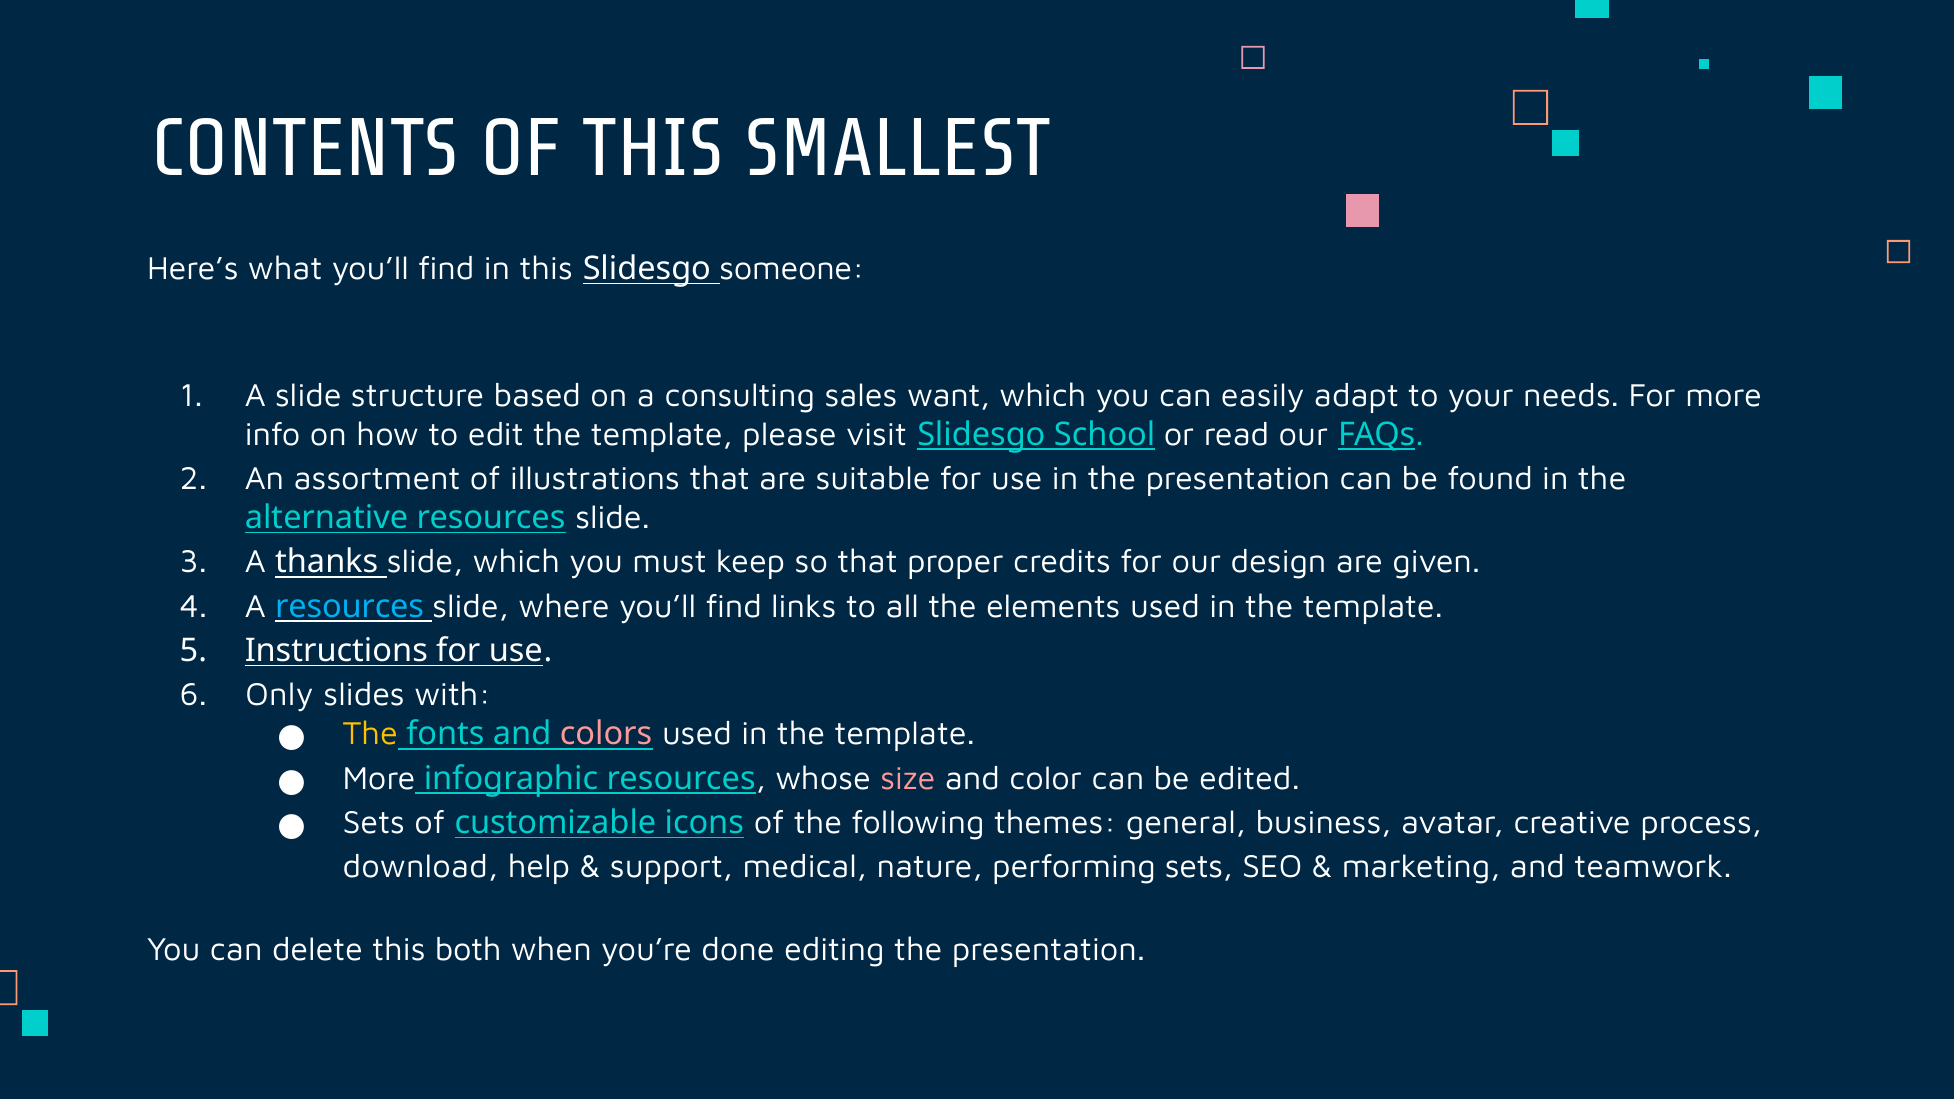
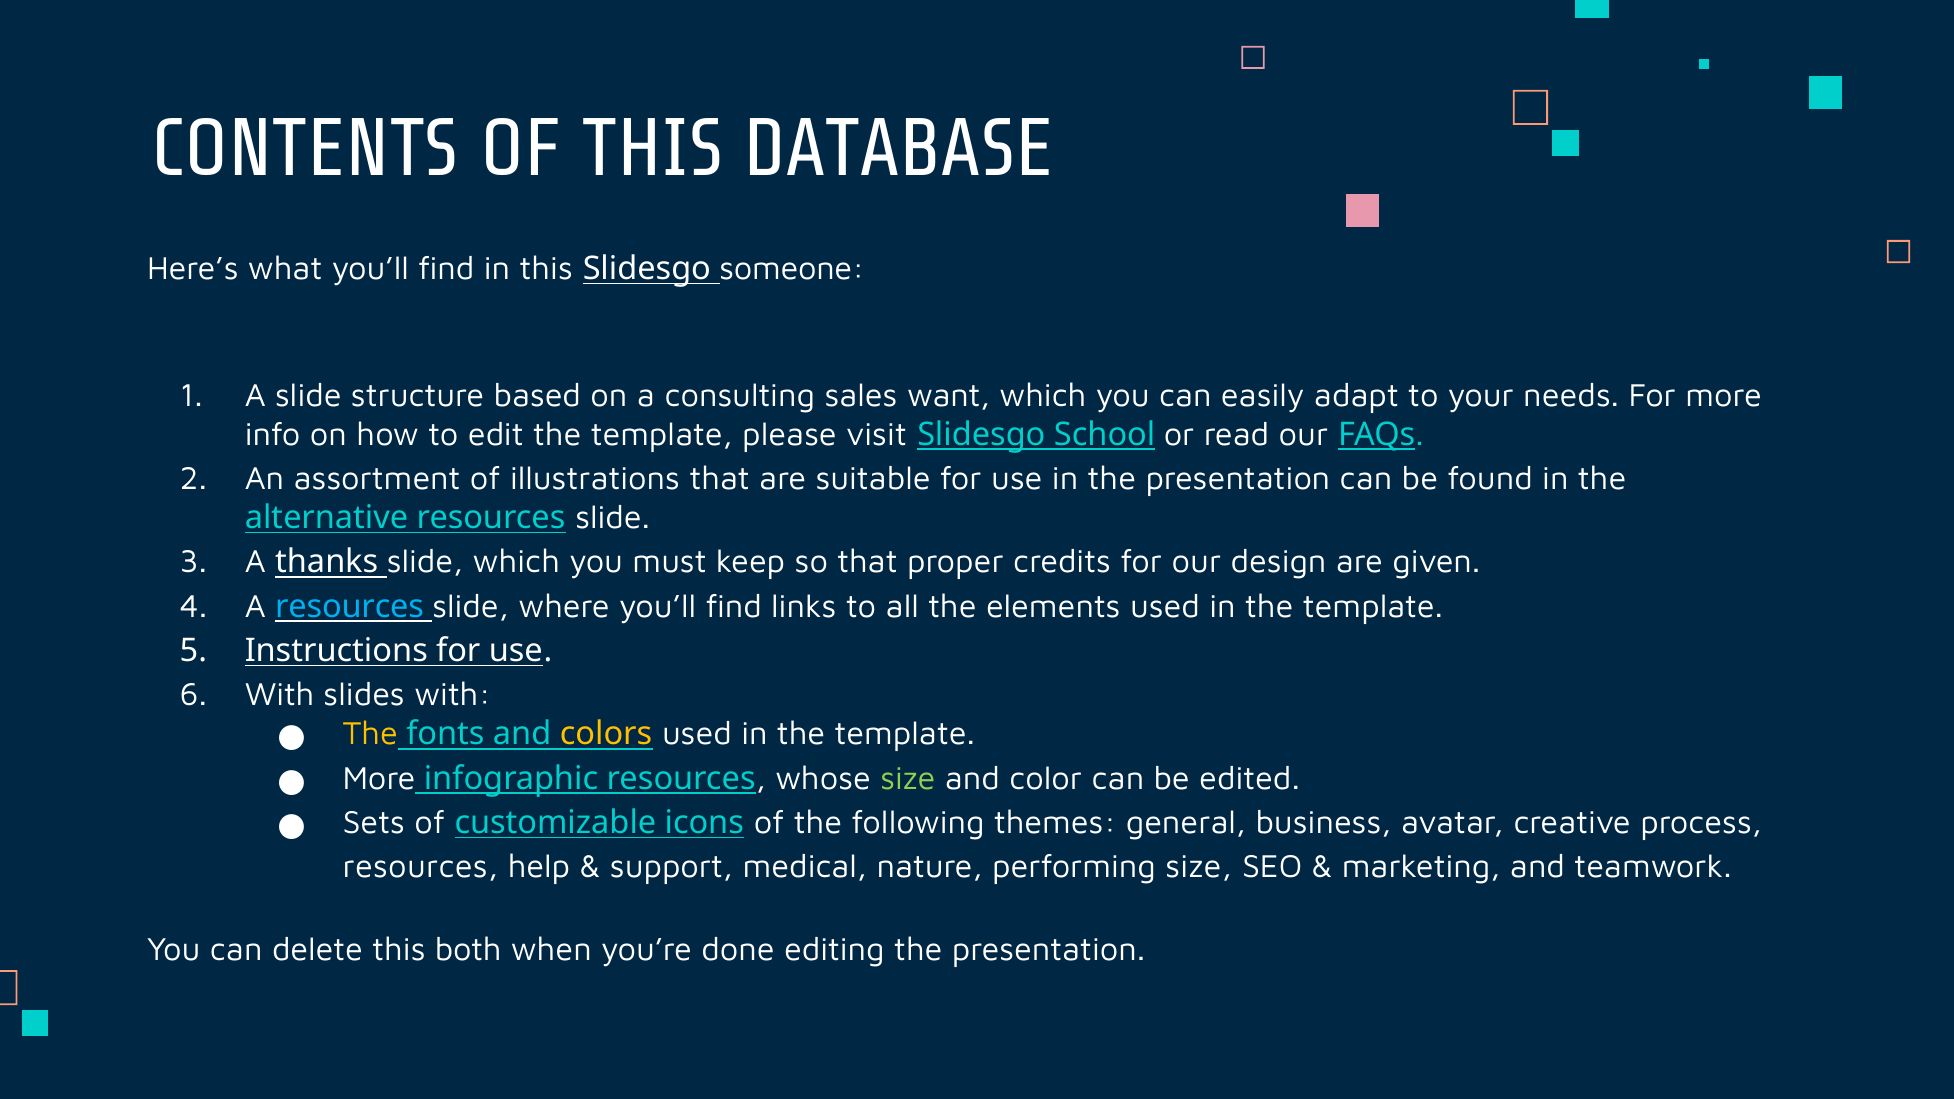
SMALLEST: SMALLEST -> DATABASE (899, 149)
Only: Only -> With (280, 695)
colors colour: pink -> yellow (606, 734)
size colour: pink -> light green (908, 778)
download: download -> resources (420, 867)
performing sets: sets -> size (1199, 867)
